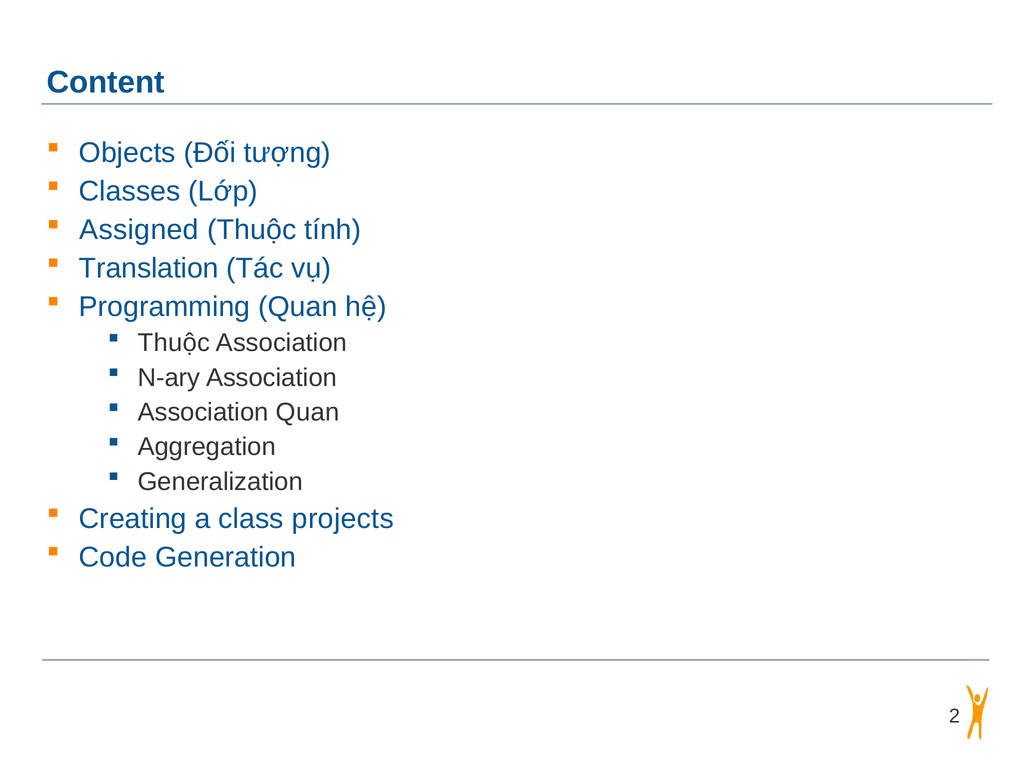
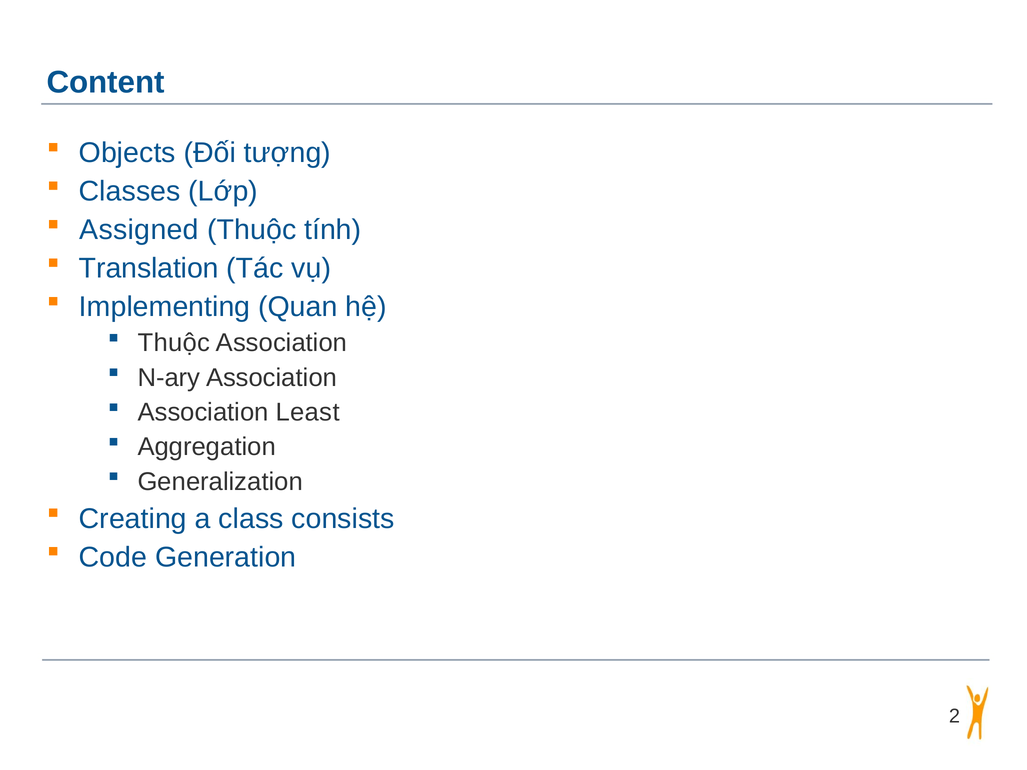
Programming: Programming -> Implementing (165, 307)
Association Quan: Quan -> Least (308, 412)
projects: projects -> consists (343, 519)
